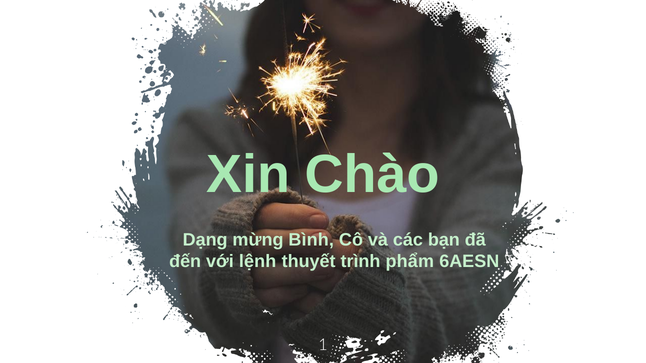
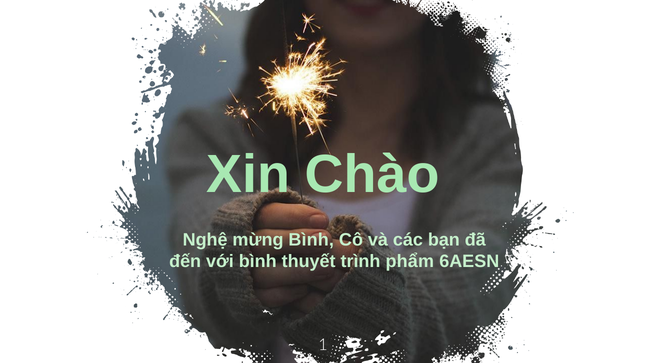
Dạng: Dạng -> Nghệ (205, 240)
với lệnh: lệnh -> bình (258, 262)
